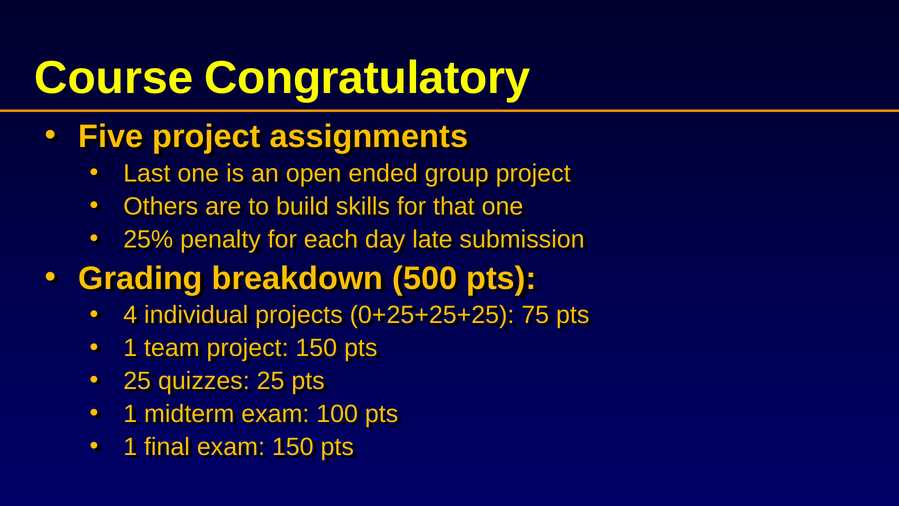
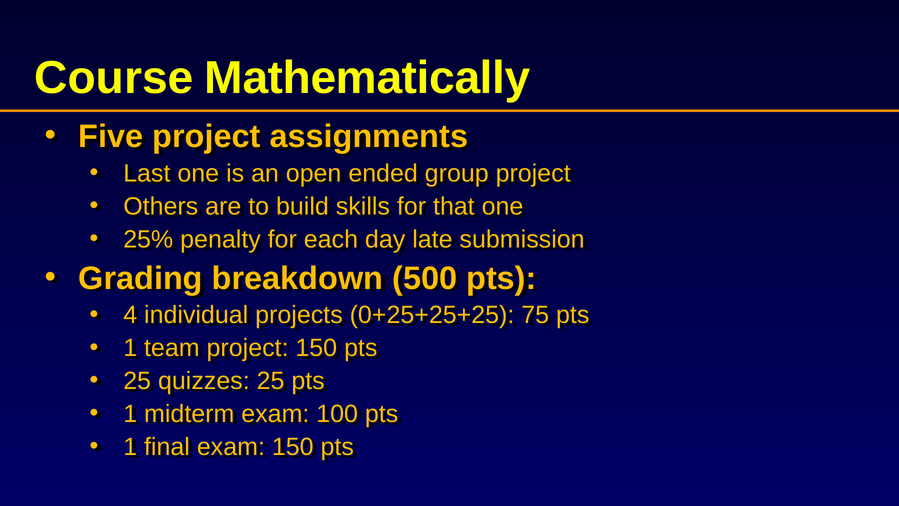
Congratulatory: Congratulatory -> Mathematically (367, 78)
